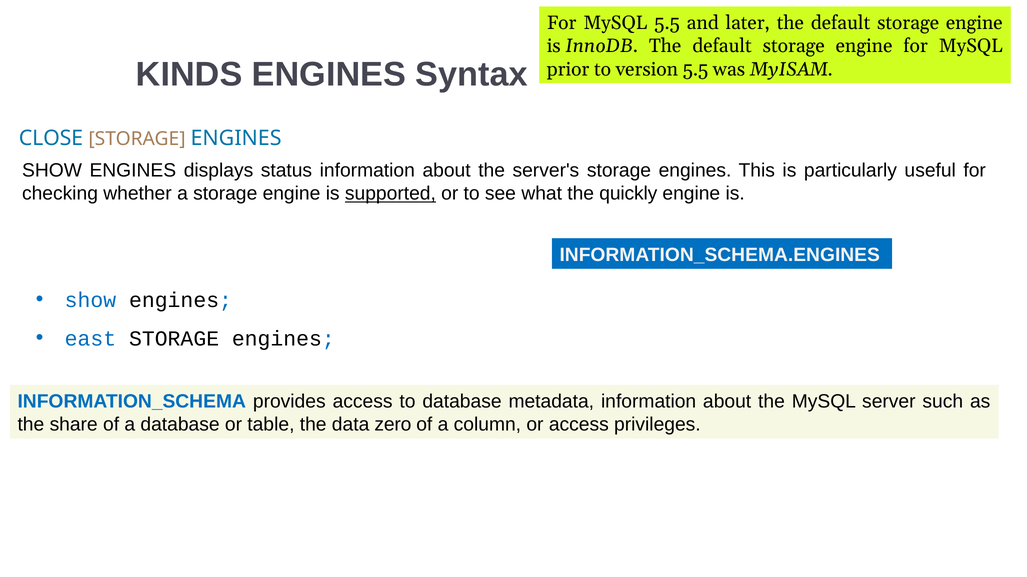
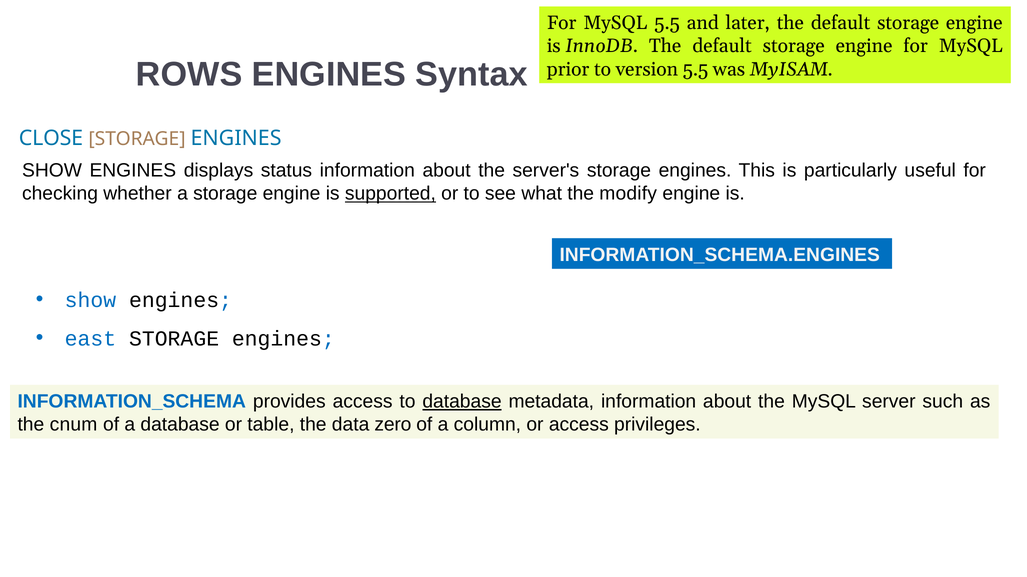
KINDS: KINDS -> ROWS (189, 74)
quickly: quickly -> modify (628, 194)
database underline: none -> present (462, 402)
share: share -> cnum (74, 425)
